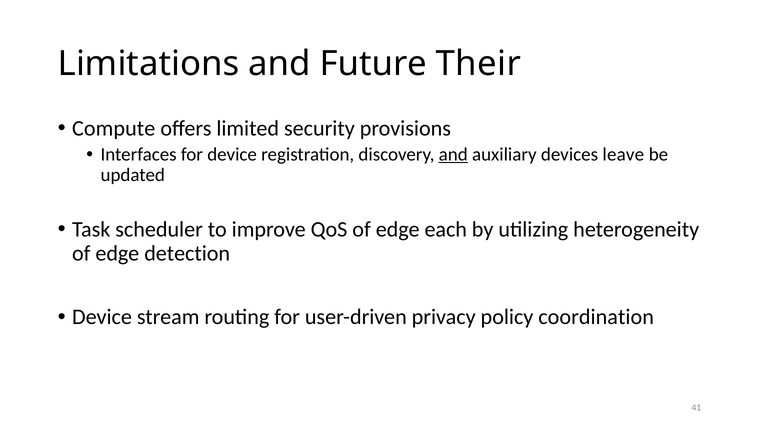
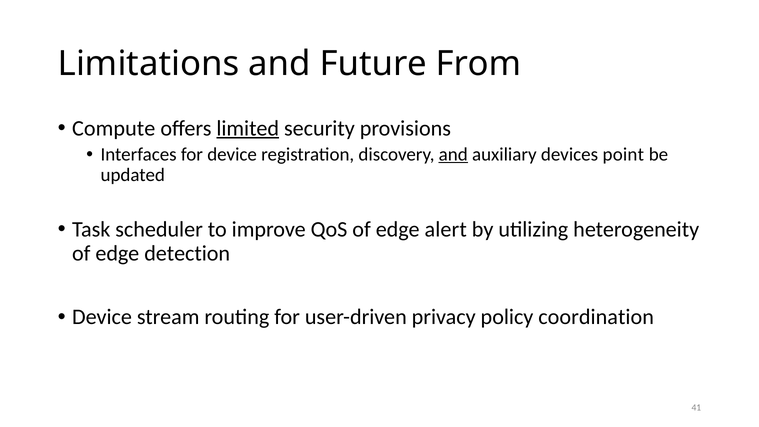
Their: Their -> From (479, 64)
limited underline: none -> present (248, 128)
leave: leave -> point (623, 154)
each: each -> alert (446, 229)
